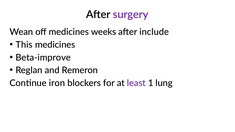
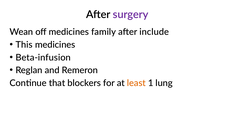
weeks: weeks -> family (104, 32)
Beta-improve: Beta-improve -> Beta-infusion (43, 58)
iron: iron -> that (57, 83)
least colour: purple -> orange (136, 83)
